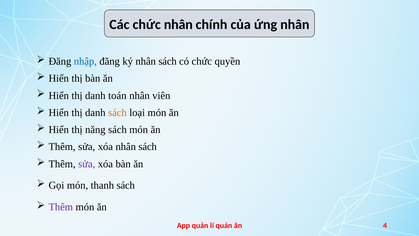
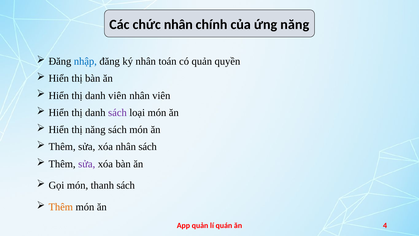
ứng nhân: nhân -> năng (295, 24)
ký nhân sách: sách -> toán (168, 61)
có chức: chức -> quản (202, 61)
danh toán: toán -> viên (117, 95)
sách colour: orange -> purple (117, 113)
Thêm colour: purple -> orange (61, 207)
